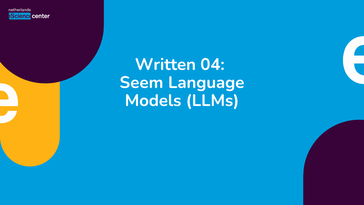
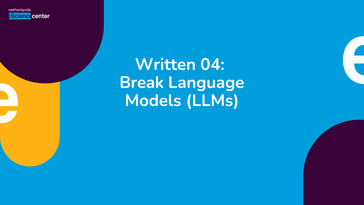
Seem: Seem -> Break (142, 82)
